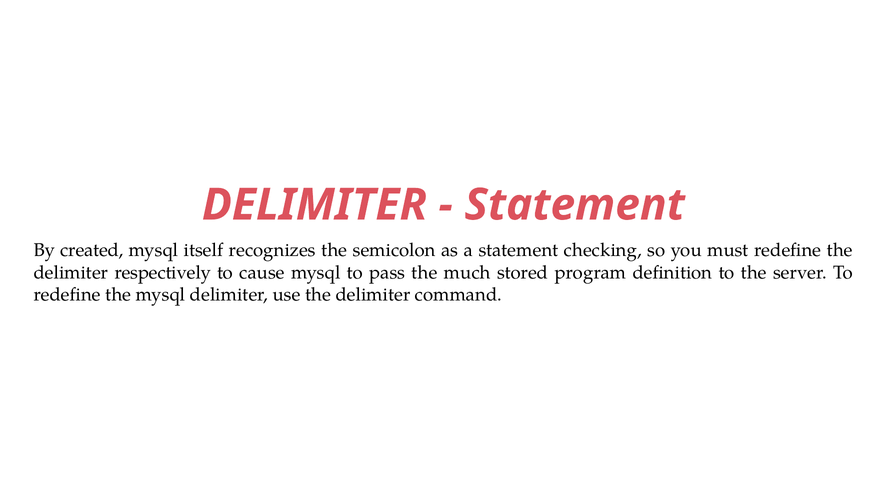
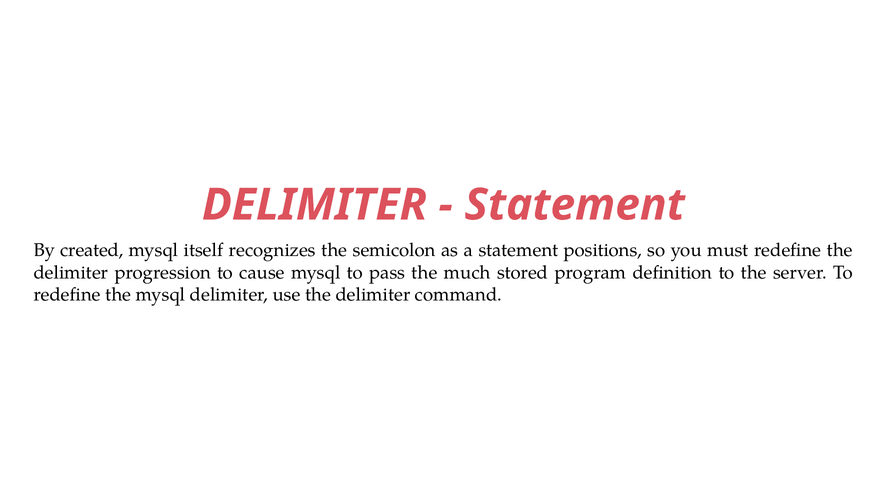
checking: checking -> positions (603, 250)
respectively: respectively -> progression (163, 273)
